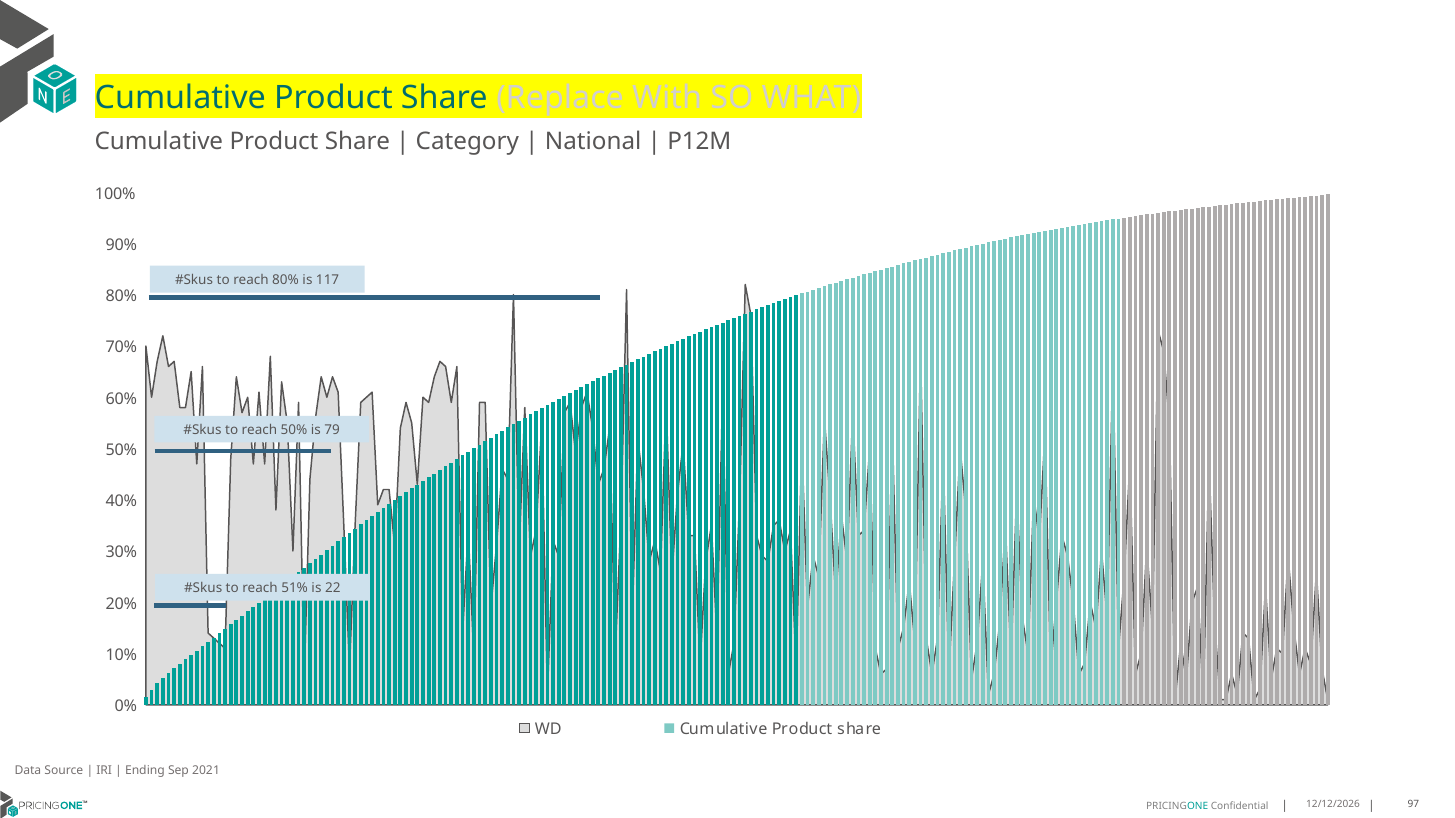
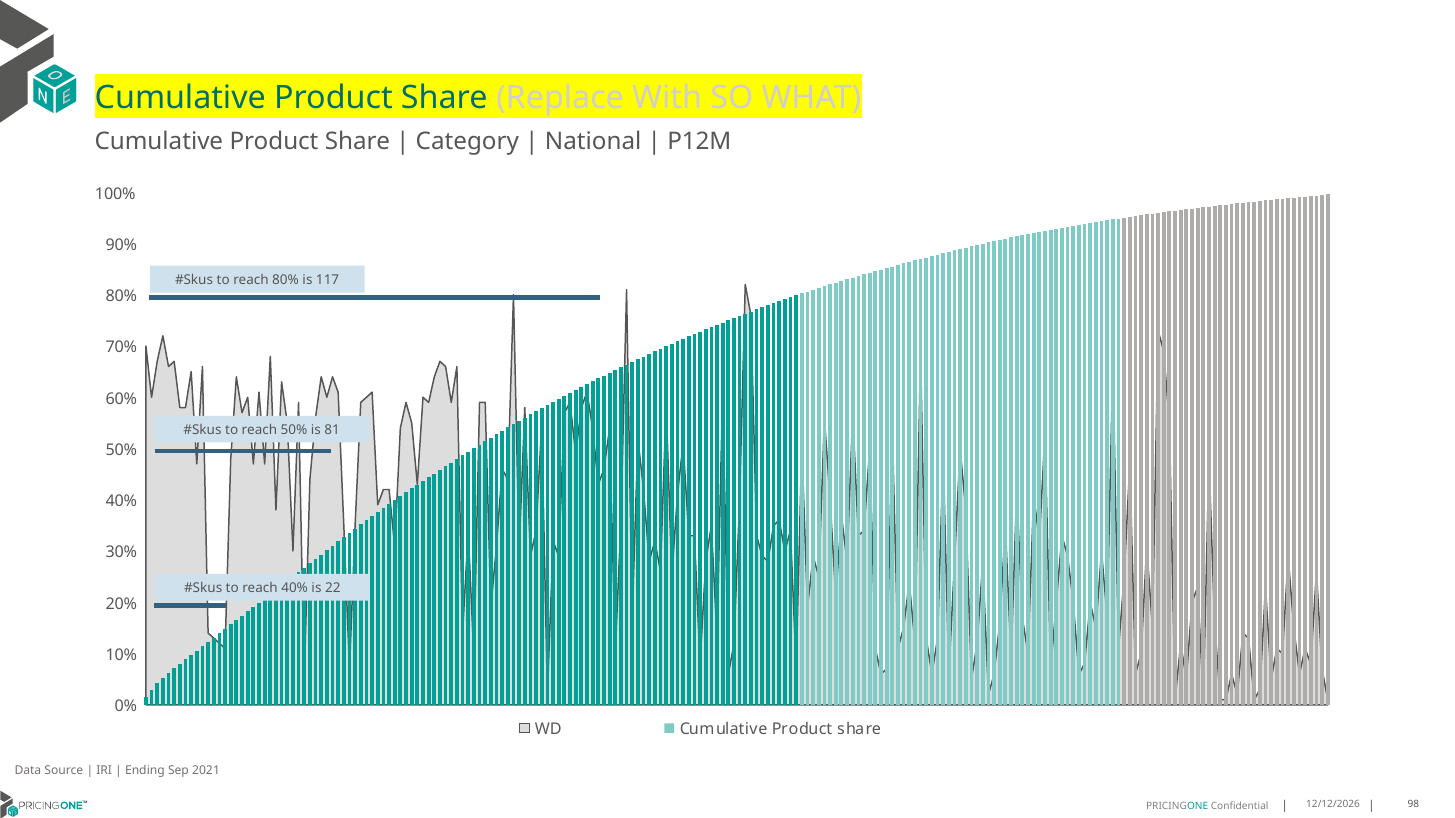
79: 79 -> 81 (332, 430)
reach 51%: 51% -> 40% (295, 589)
97: 97 -> 98 (1413, 805)
